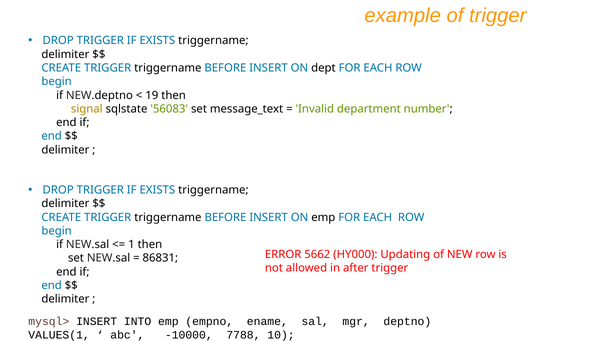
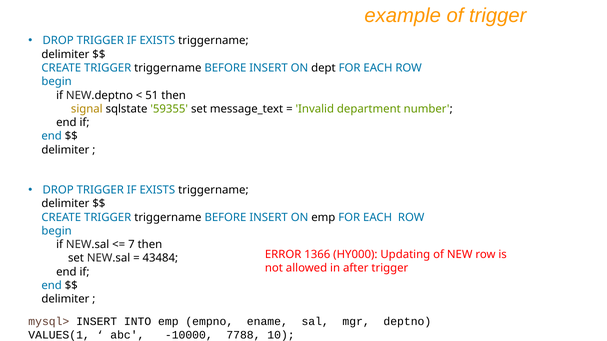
19: 19 -> 51 (152, 95)
56083: 56083 -> 59355 (169, 109)
1: 1 -> 7 (131, 245)
5662: 5662 -> 1366 (317, 255)
86831: 86831 -> 43484 (160, 259)
